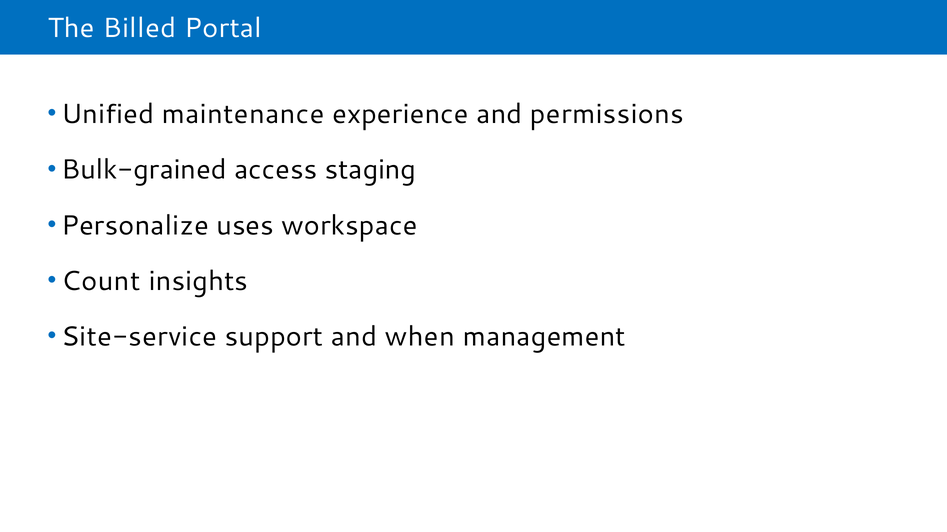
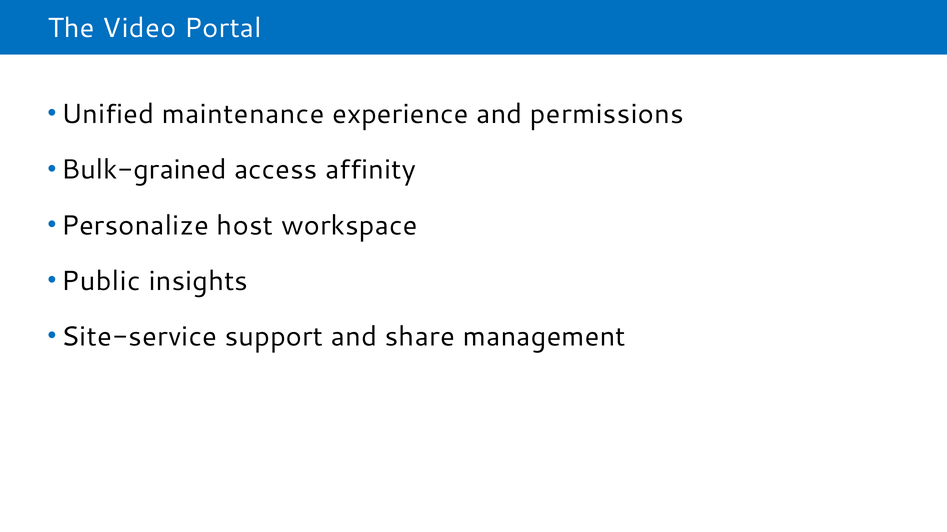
Billed: Billed -> Video (139, 28)
staging: staging -> affinity (370, 170)
uses: uses -> host (245, 226)
Count: Count -> Public (101, 281)
when: when -> share (420, 337)
